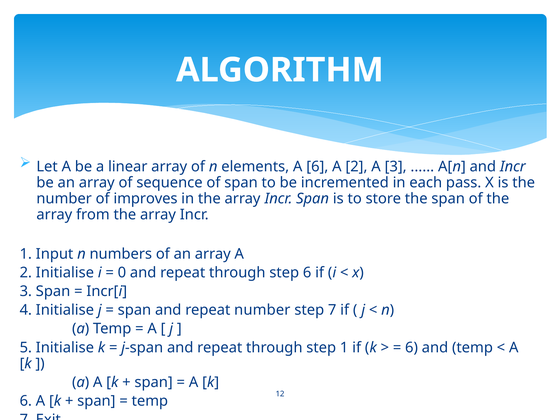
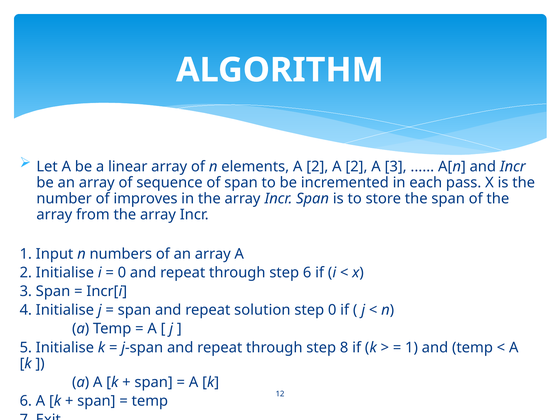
elements A 6: 6 -> 2 (317, 167)
repeat number: number -> solution (262, 310)
step 7: 7 -> 0 (332, 310)
step 1: 1 -> 8 (344, 348)
6: 6 -> 1 (411, 348)
